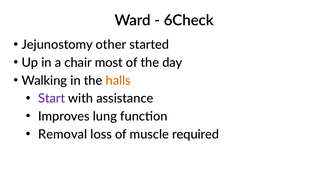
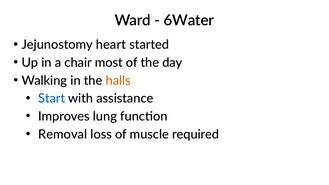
6Check: 6Check -> 6Water (189, 20)
other: other -> heart (111, 45)
Start colour: purple -> blue (52, 99)
